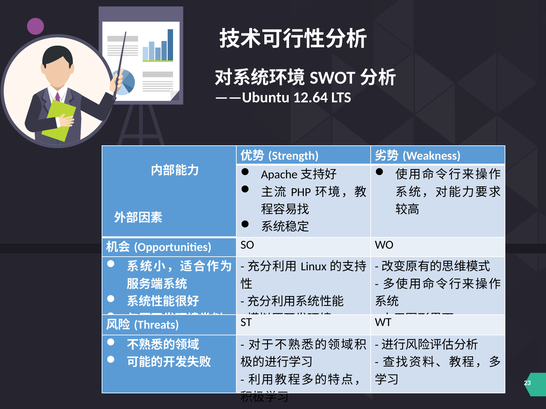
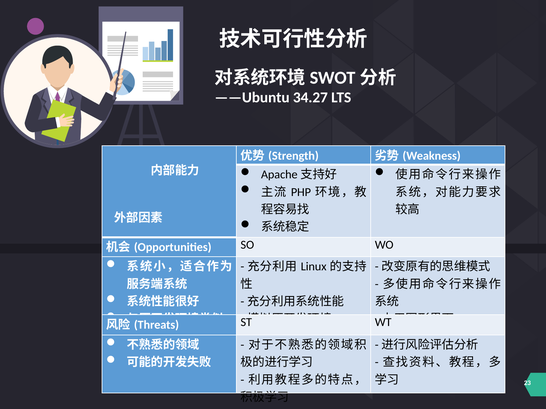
12.64: 12.64 -> 34.27 (310, 98)
